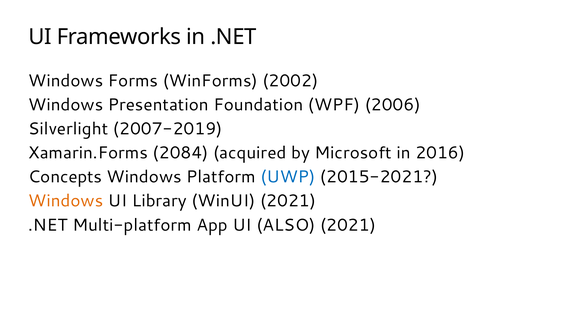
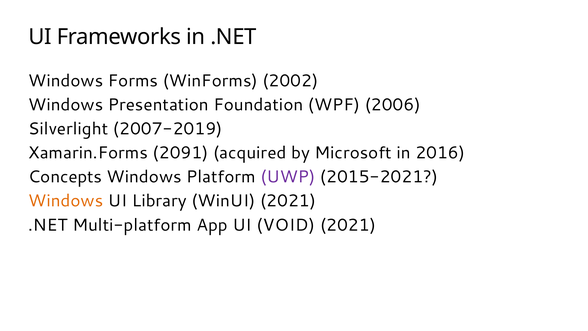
2084: 2084 -> 2091 (181, 153)
UWP colour: blue -> purple (288, 177)
ALSO: ALSO -> VOID (286, 225)
